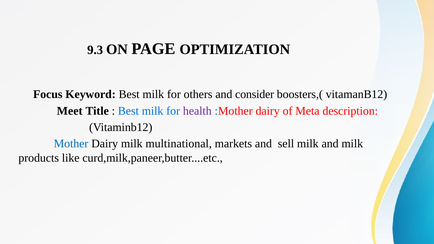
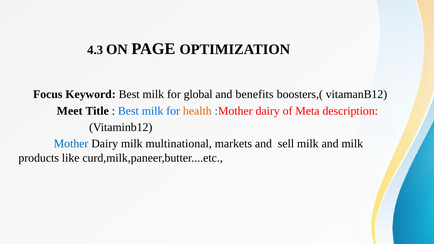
9.3: 9.3 -> 4.3 (95, 50)
others: others -> global (198, 94)
consider: consider -> benefits (255, 94)
health colour: purple -> orange (197, 111)
